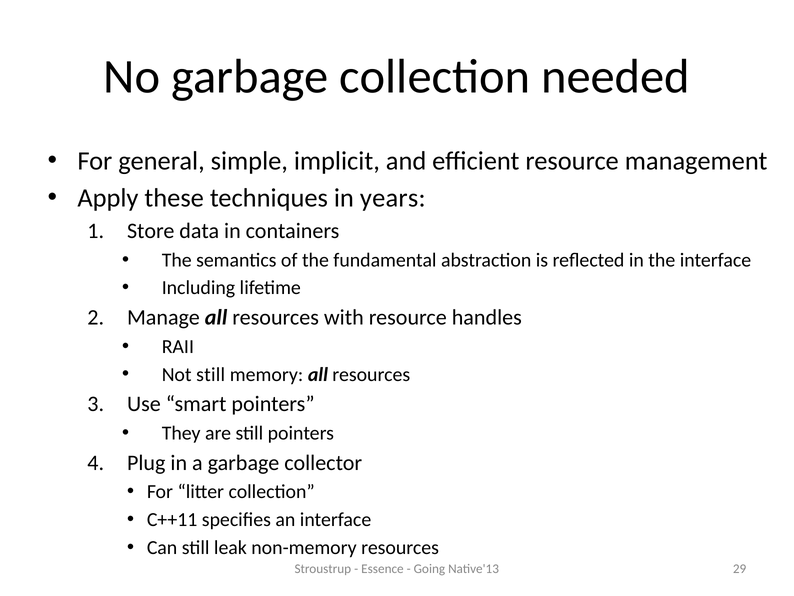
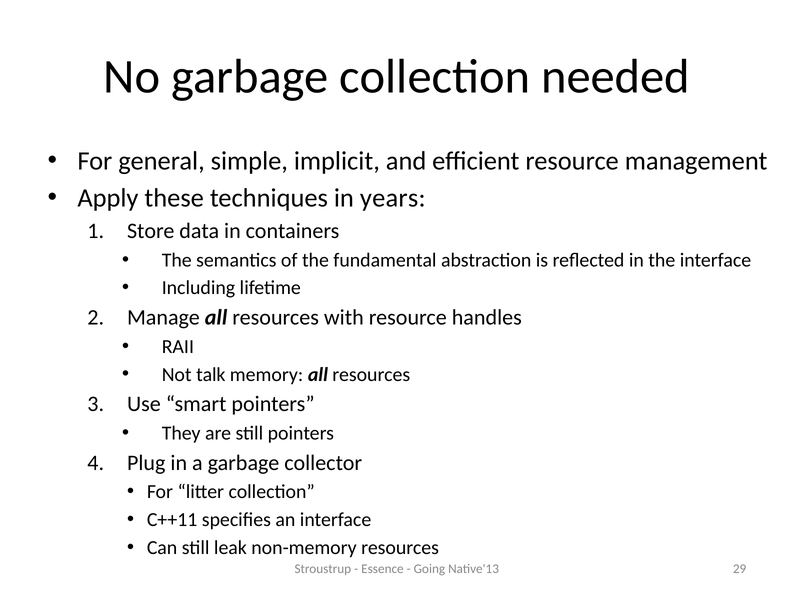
Not still: still -> talk (211, 374)
